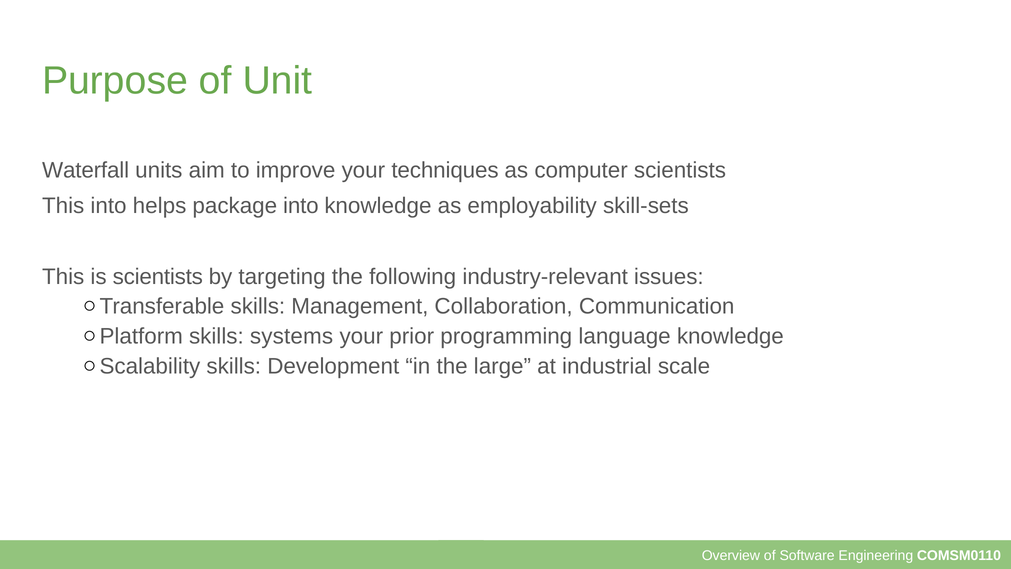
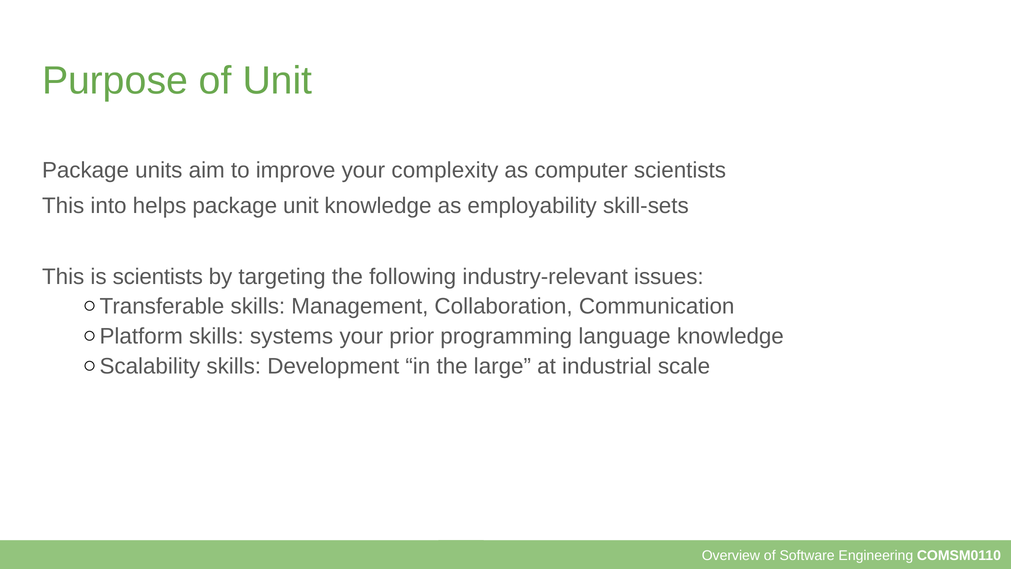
Waterfall: Waterfall -> Package (86, 170)
techniques: techniques -> complexity (445, 170)
package into: into -> unit (301, 206)
